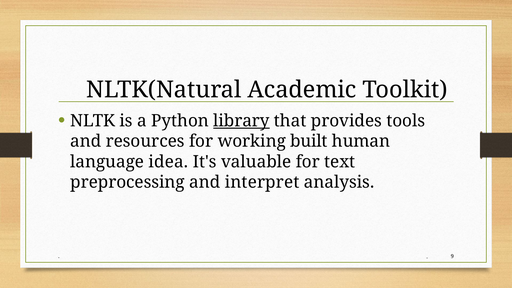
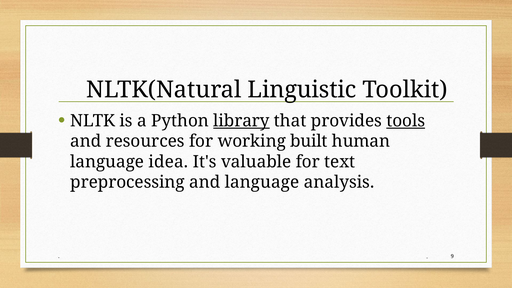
Academic: Academic -> Linguistic (302, 90)
tools underline: none -> present (406, 121)
and interpret: interpret -> language (262, 182)
